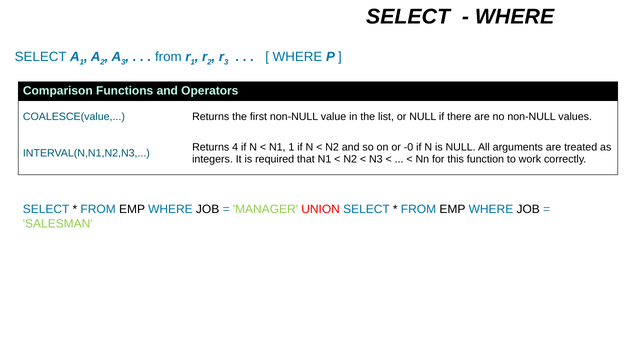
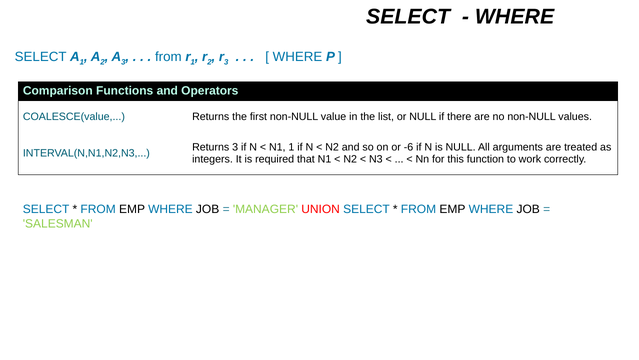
Returns 4: 4 -> 3 (235, 147)
-0: -0 -> -6 (408, 147)
